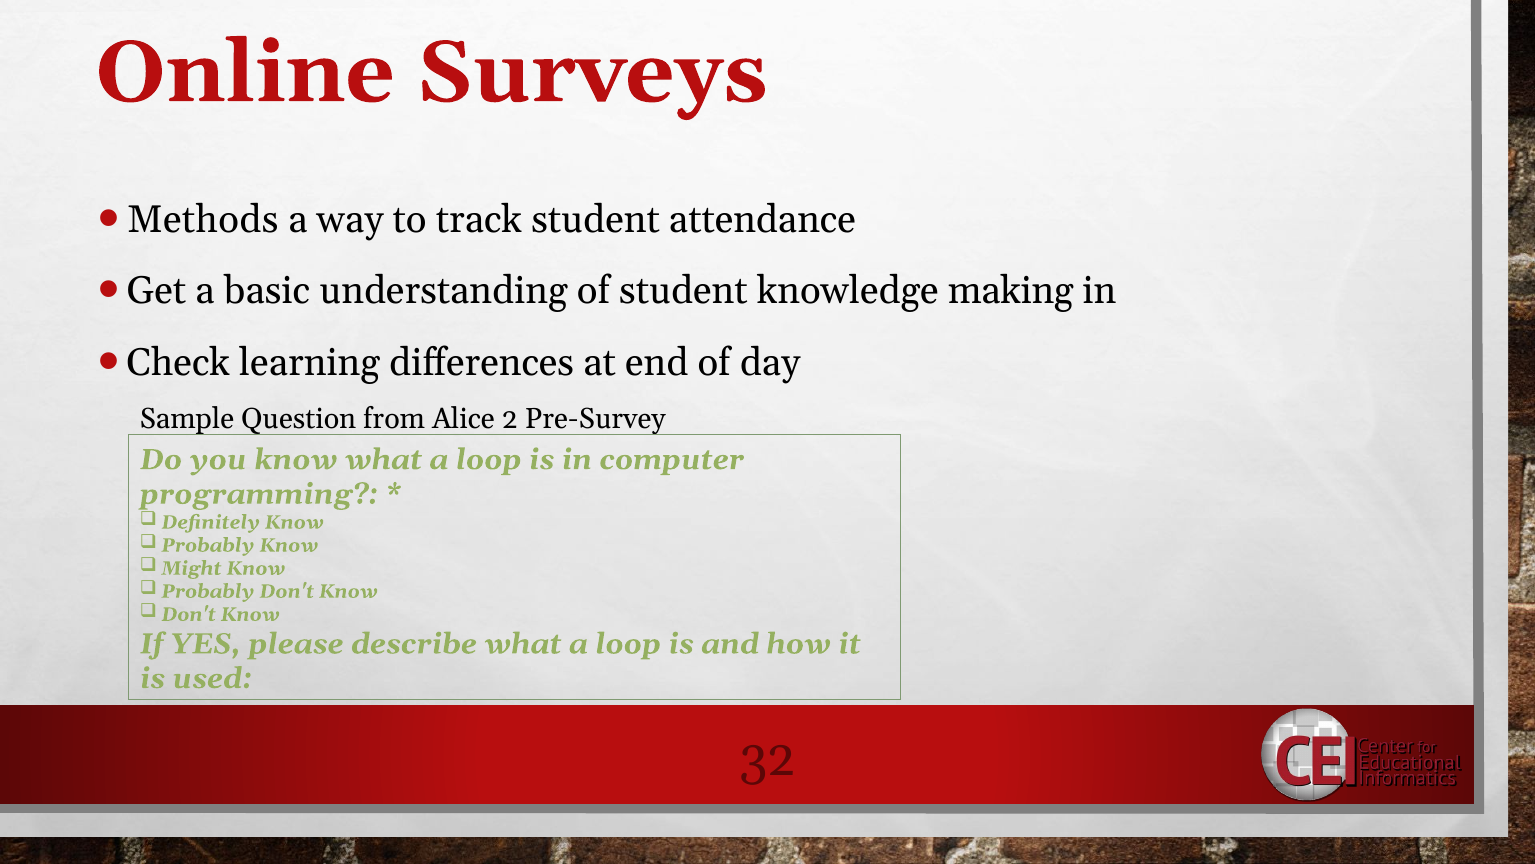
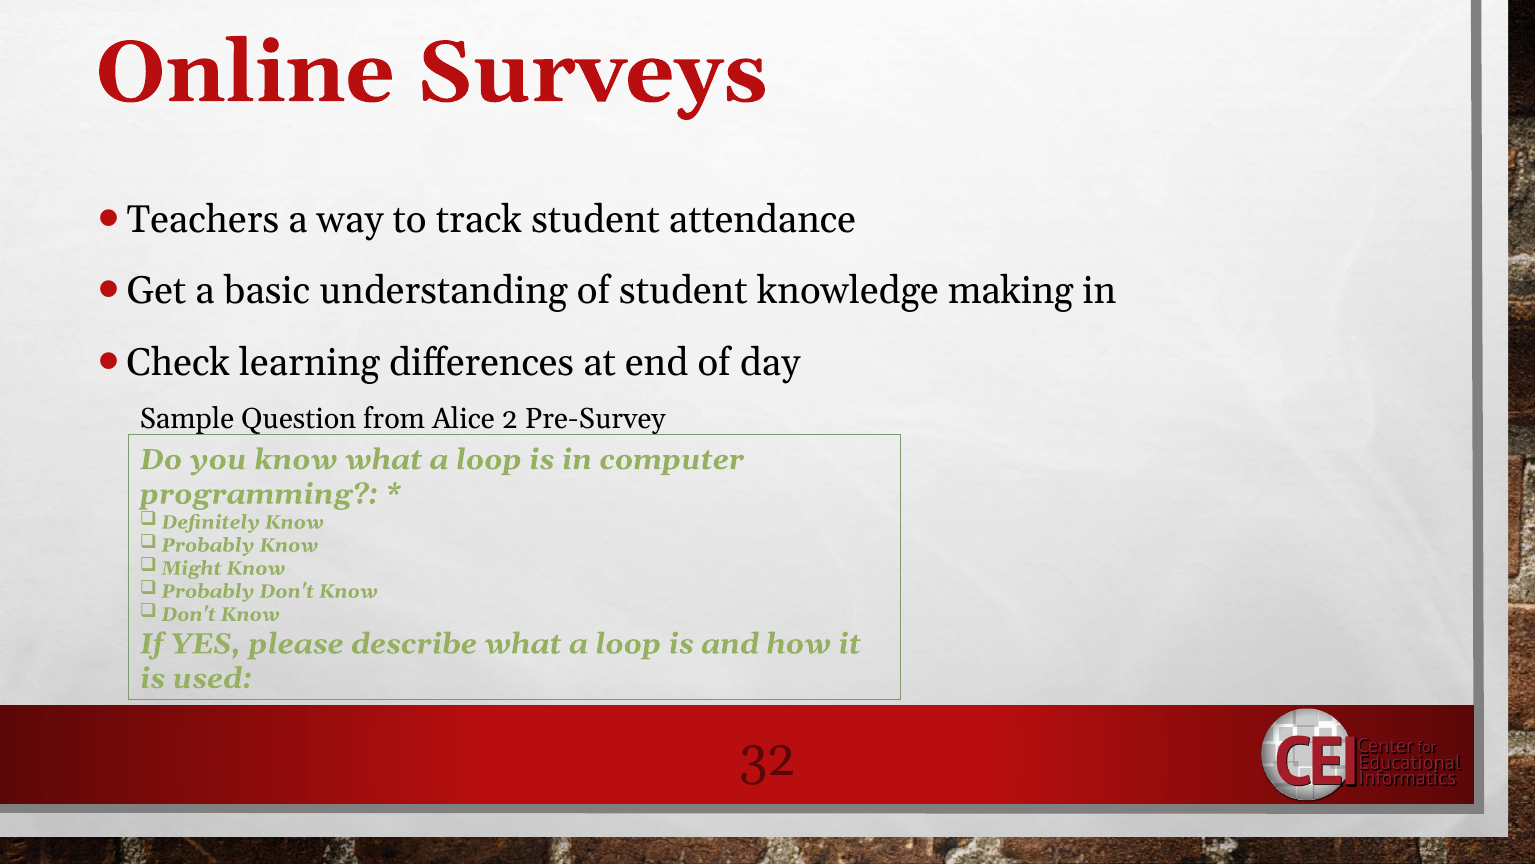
Methods: Methods -> Teachers (203, 220)
